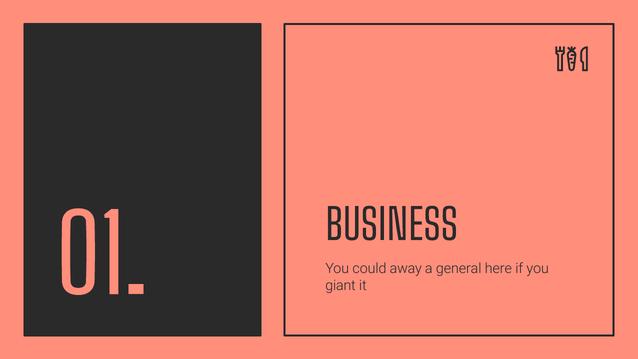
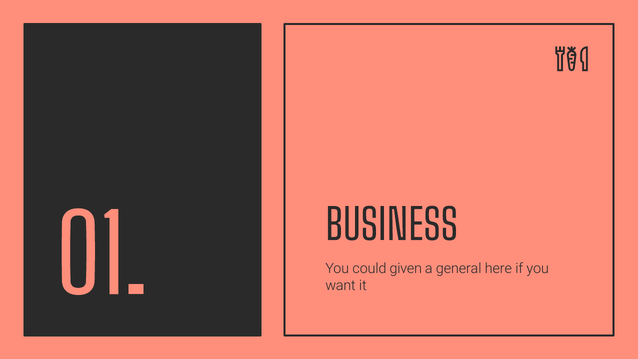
away: away -> given (406, 268)
giant: giant -> want (341, 285)
